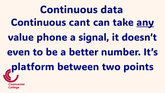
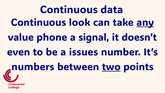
cant: cant -> look (80, 22)
better: better -> issues (84, 52)
platform: platform -> numbers (33, 67)
two underline: none -> present (111, 67)
